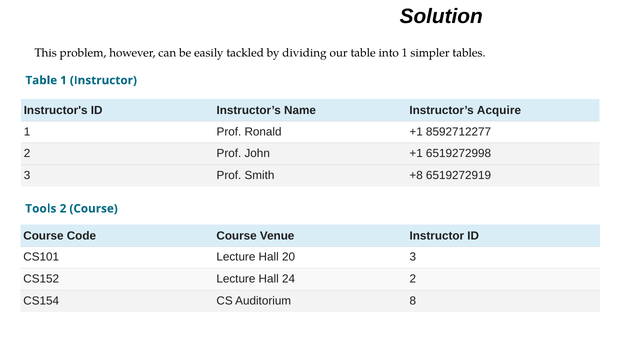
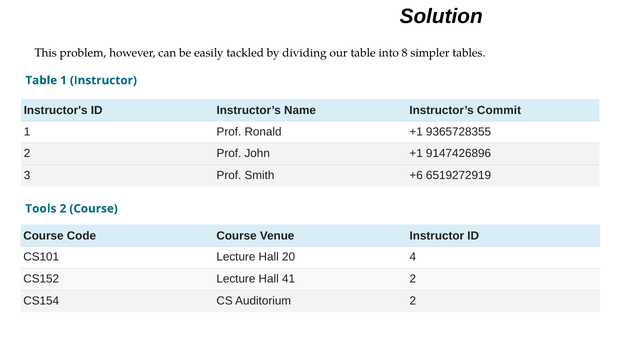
into 1: 1 -> 8 (405, 53)
Acquire: Acquire -> Commit (499, 110)
8592712277: 8592712277 -> 9365728355 (459, 132)
6519272998: 6519272998 -> 9147426896 (459, 154)
+8: +8 -> +6 (416, 175)
20 3: 3 -> 4 (413, 257)
24: 24 -> 41 (289, 279)
Auditorium 8: 8 -> 2 (413, 301)
